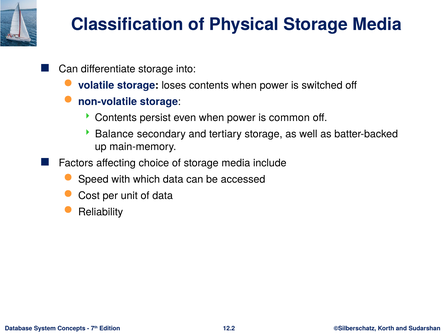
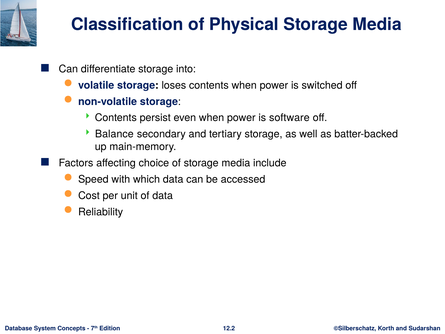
common: common -> software (289, 118)
